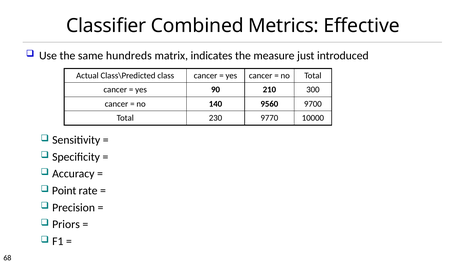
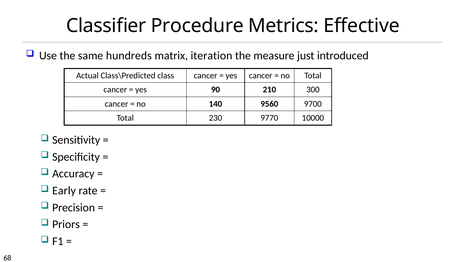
Combined: Combined -> Procedure (197, 26)
indicates: indicates -> iteration (211, 56)
Point: Point -> Early (64, 191)
